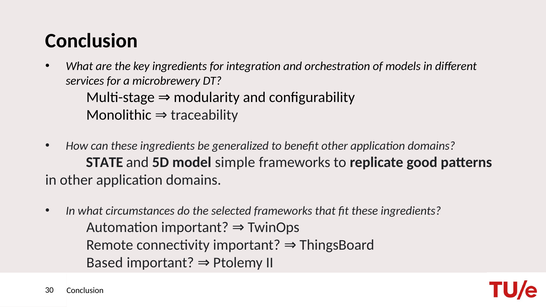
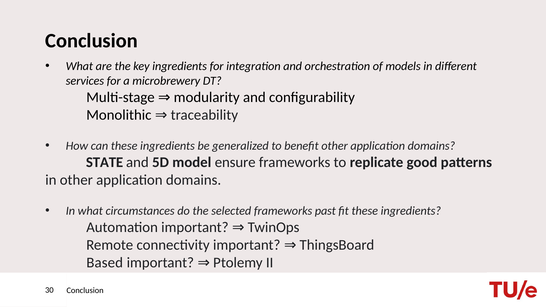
simple: simple -> ensure (235, 162)
that: that -> past (325, 211)
